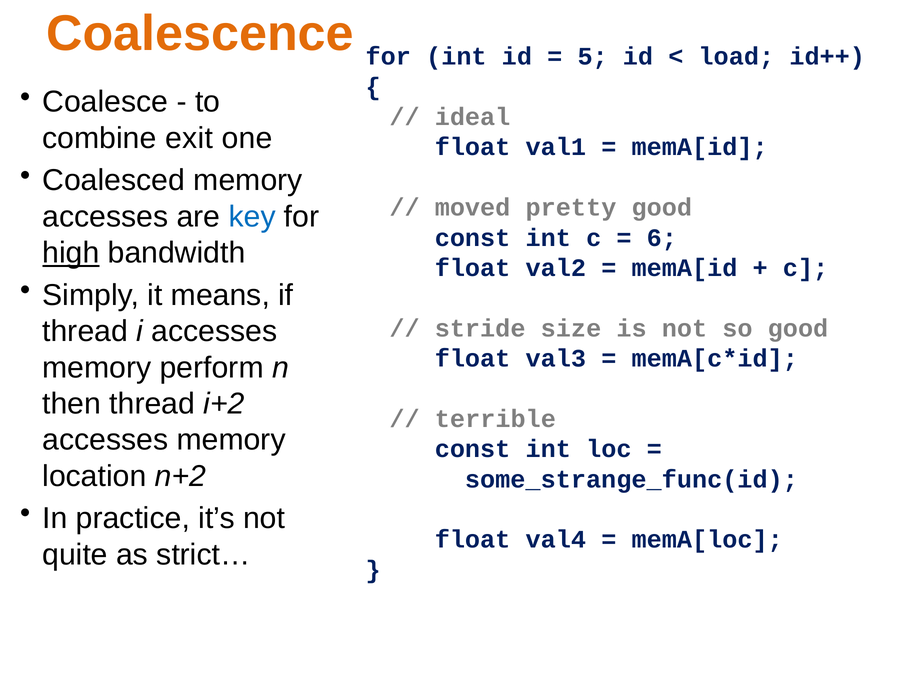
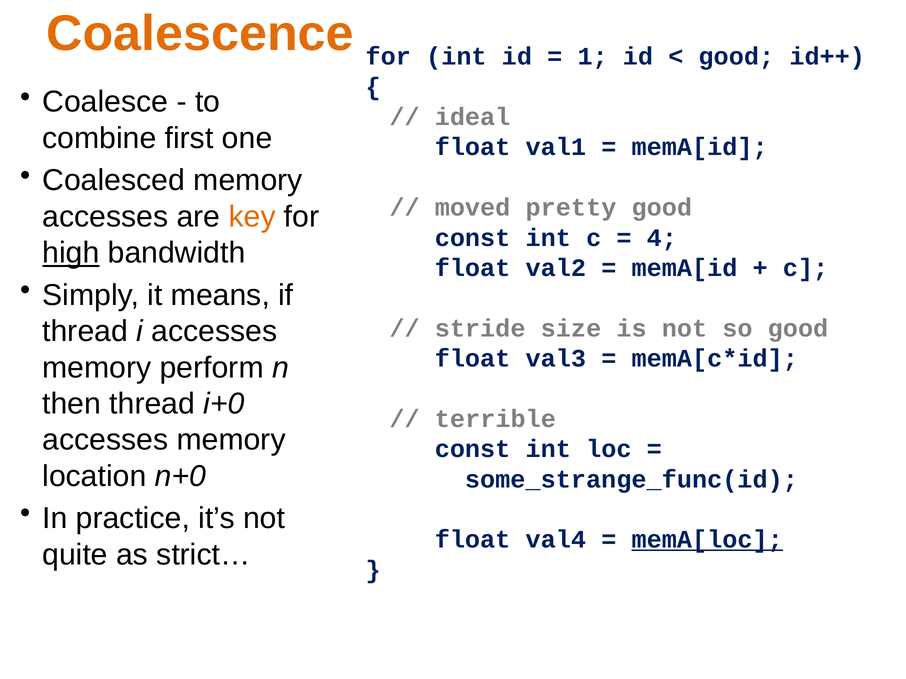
5: 5 -> 1 (593, 57)
load: load -> good (736, 57)
exit: exit -> first (189, 138)
key colour: blue -> orange (252, 217)
6: 6 -> 4 (662, 238)
i+2: i+2 -> i+0 (224, 404)
n+2: n+2 -> n+0 (180, 477)
memA[loc underline: none -> present (707, 540)
